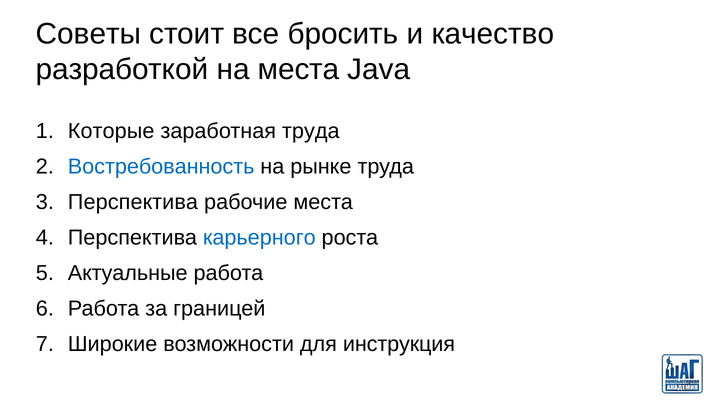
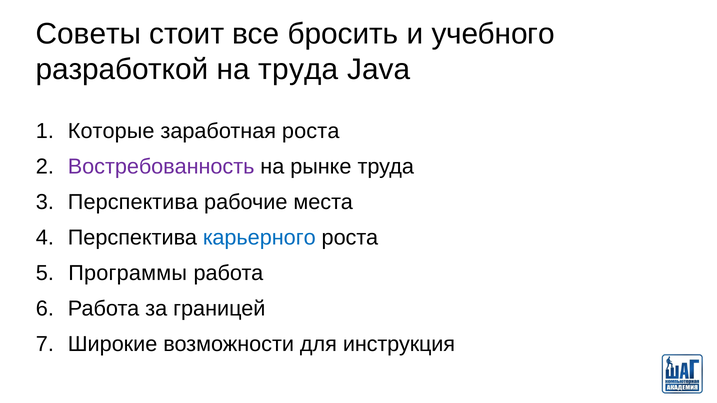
качество: качество -> учебного (493, 34)
на места: места -> труда (298, 70)
заработная труда: труда -> роста (311, 131)
Востребованность colour: blue -> purple (161, 167)
Актуальные: Актуальные -> Программы (128, 273)
